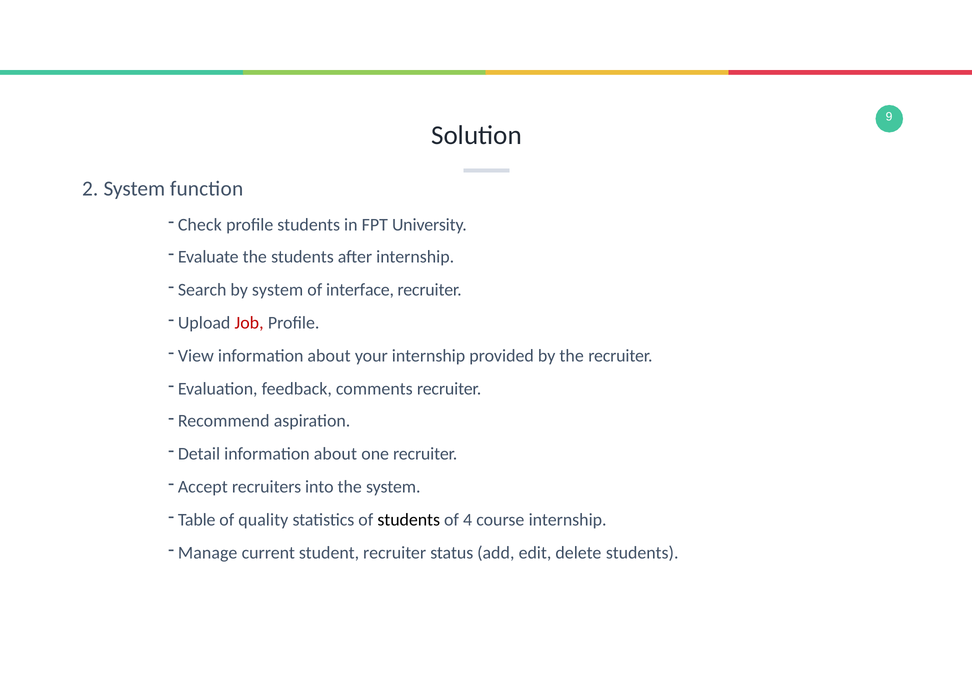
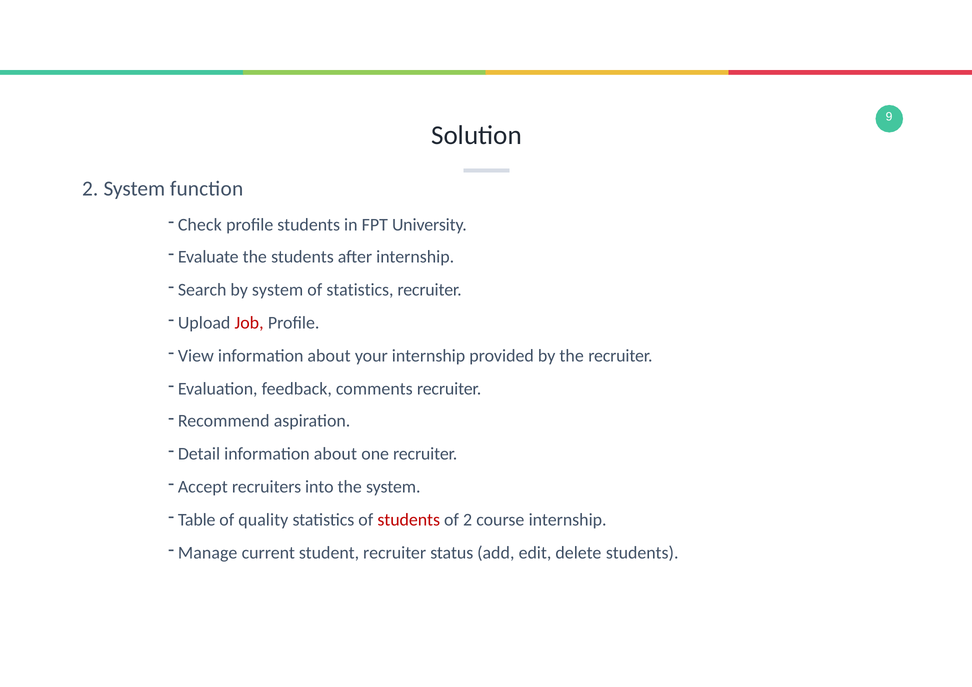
of interface: interface -> statistics (360, 290)
students colour: black -> red (409, 520)
4: 4 -> 2 (468, 520)
